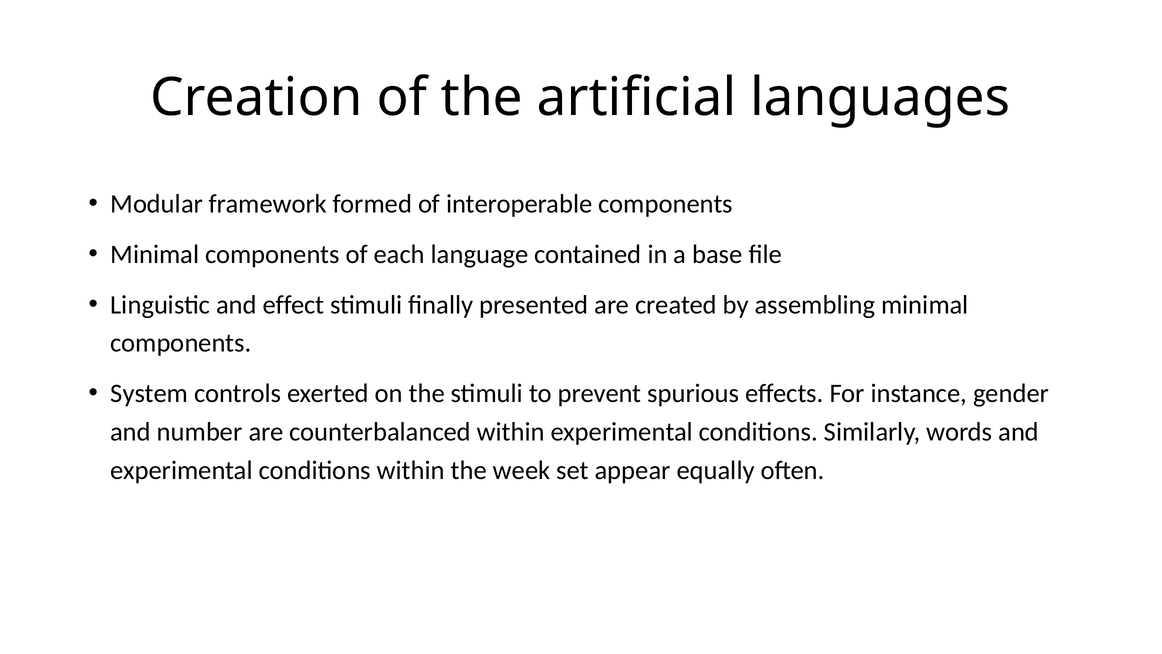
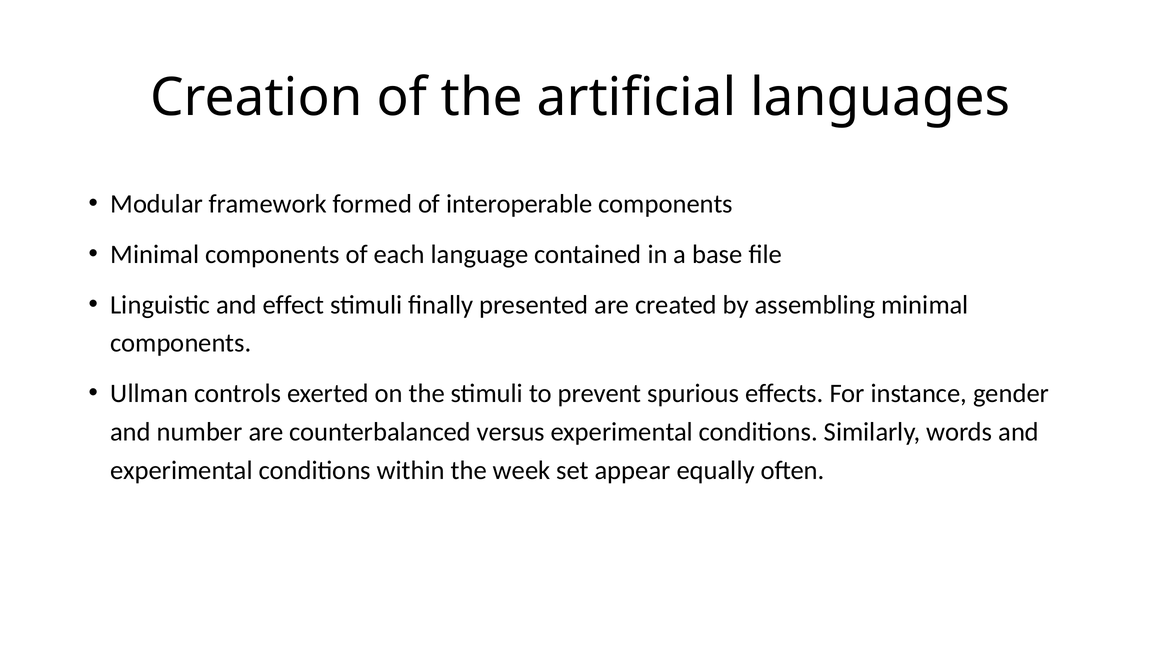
System: System -> Ullman (149, 393)
counterbalanced within: within -> versus (511, 432)
